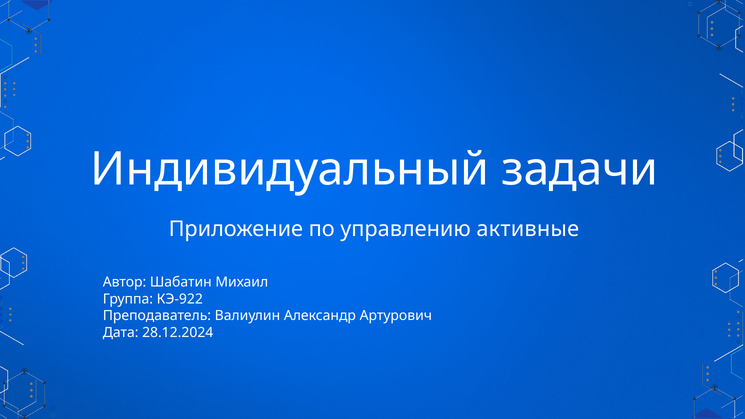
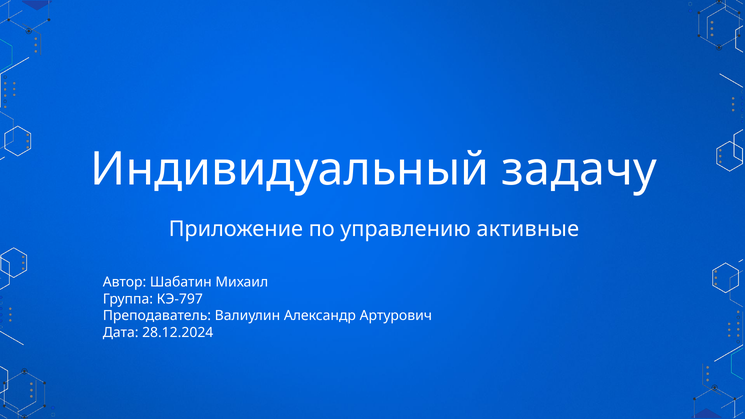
задачи: задачи -> задачу (579, 170)
КЭ-922: КЭ-922 -> КЭ-797 (180, 299)
